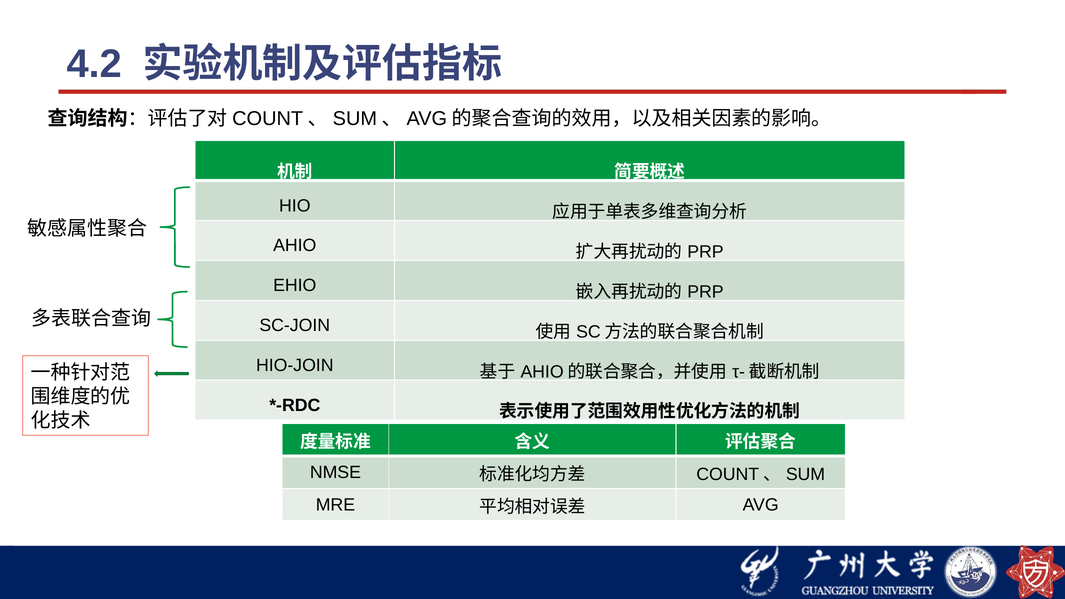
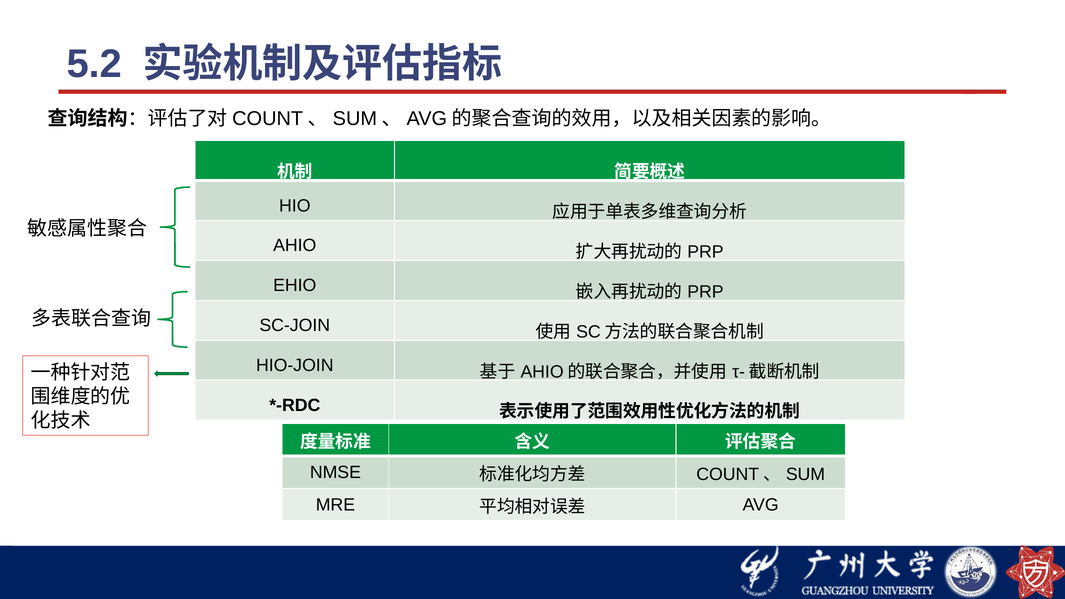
4.2: 4.2 -> 5.2 (94, 64)
